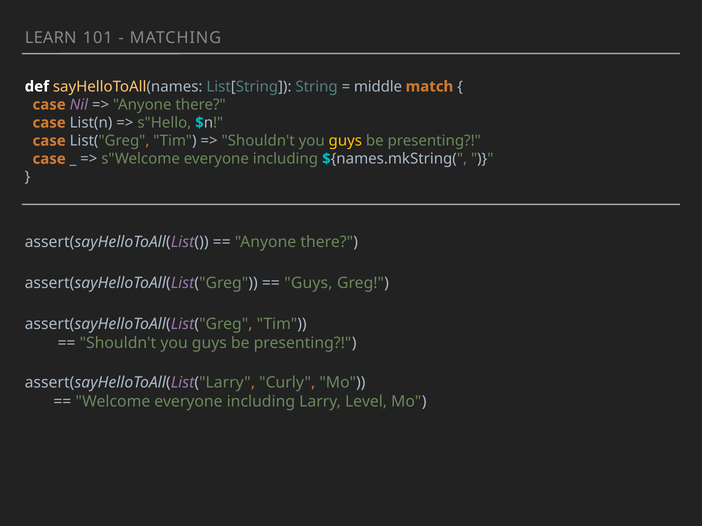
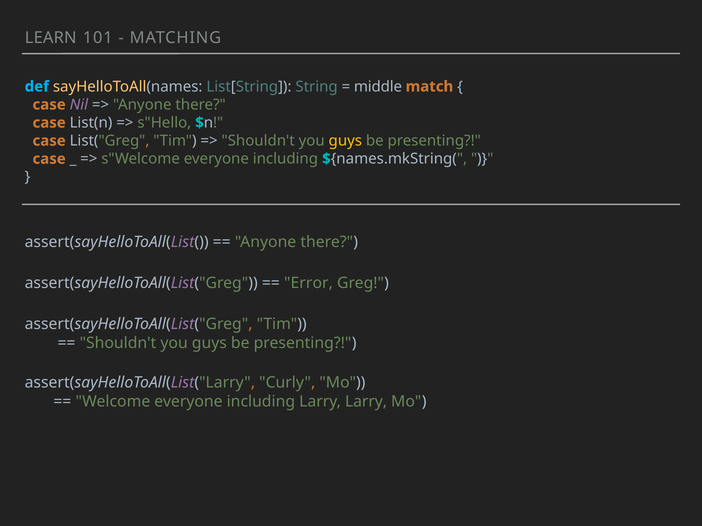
def colour: white -> light blue (37, 87)
Guys: Guys -> Error (308, 283)
Larry Level: Level -> Larry (366, 402)
